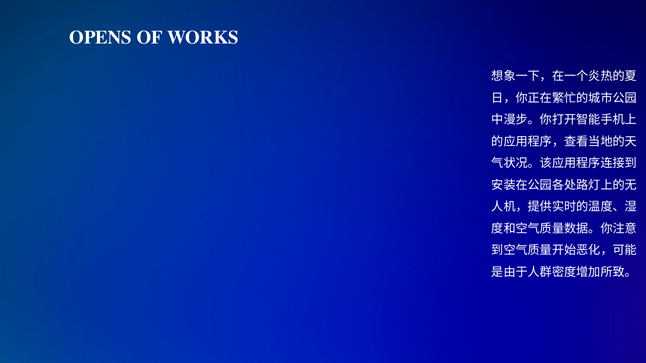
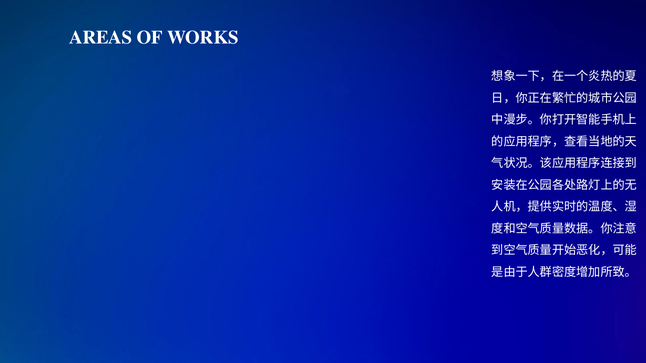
OPENS: OPENS -> AREAS (101, 38)
